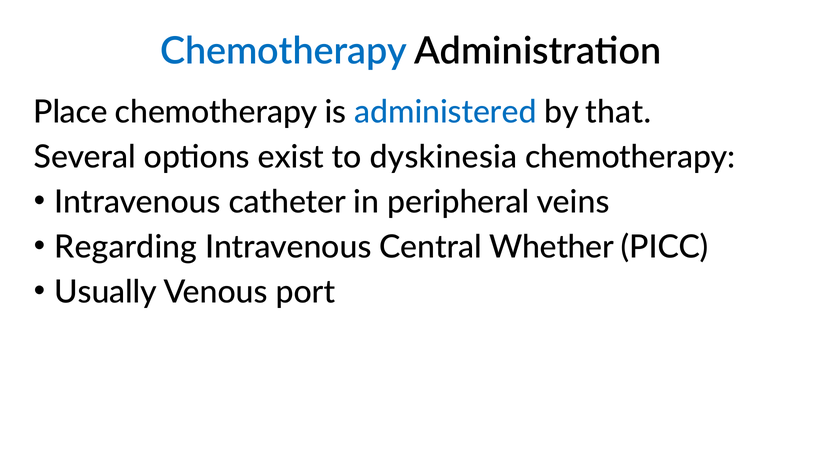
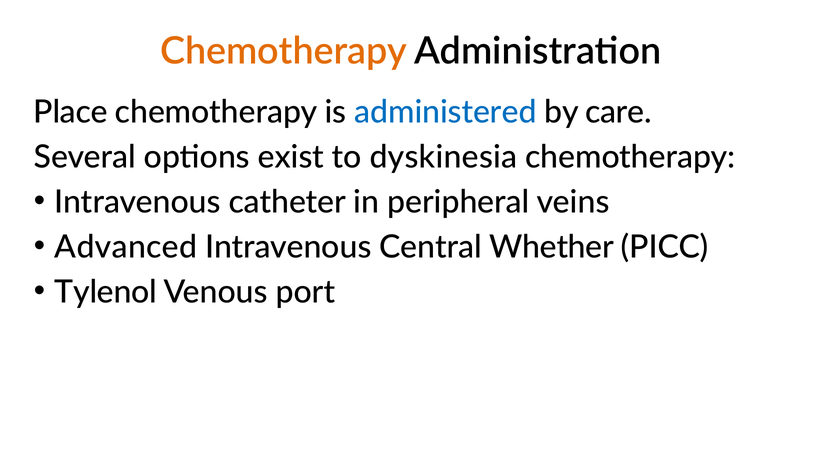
Chemotherapy colour: blue -> orange (284, 51)
that: that -> care (618, 112)
Regarding: Regarding -> Advanced (126, 247)
Usually: Usually -> Tylenol (106, 292)
